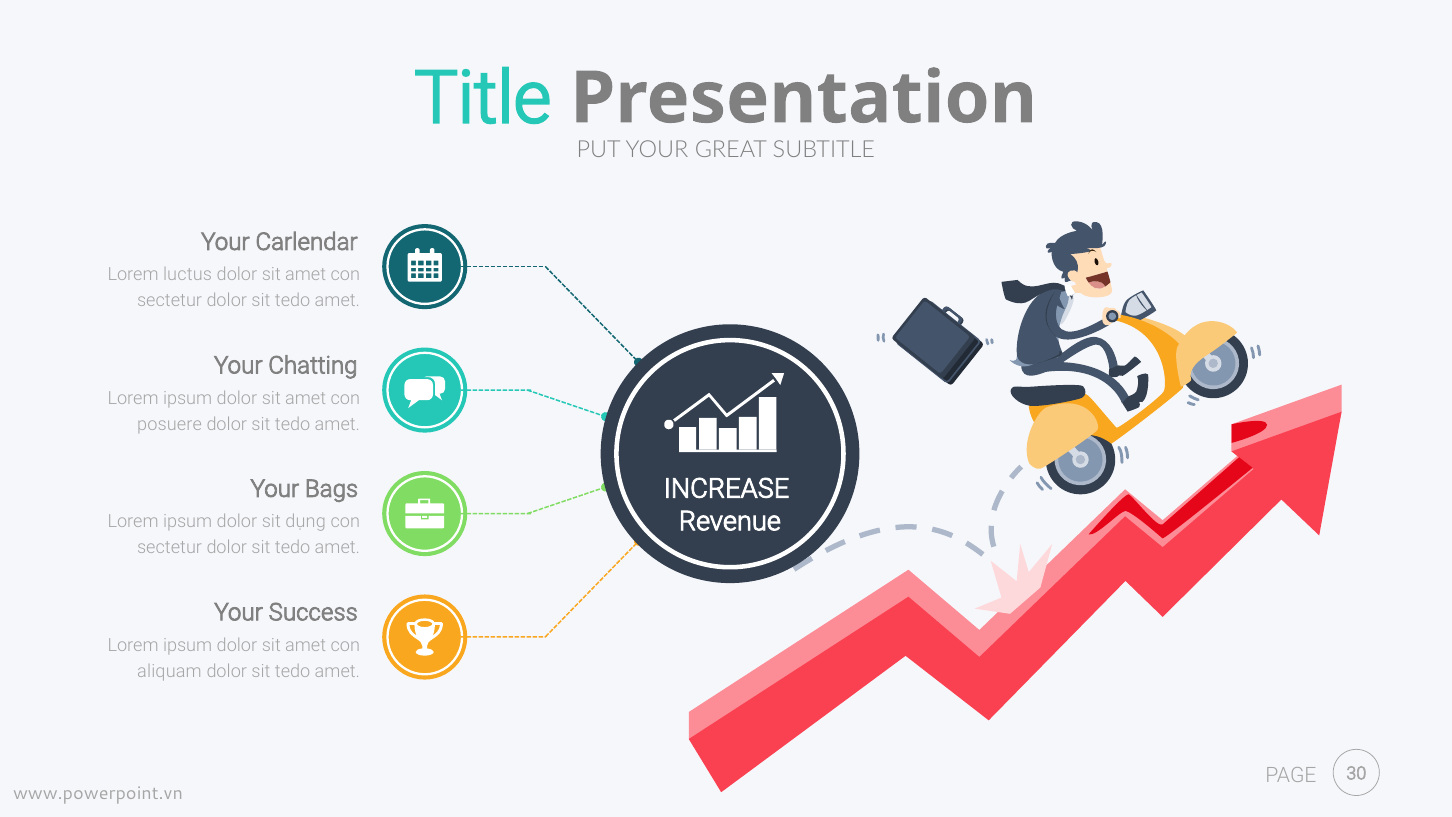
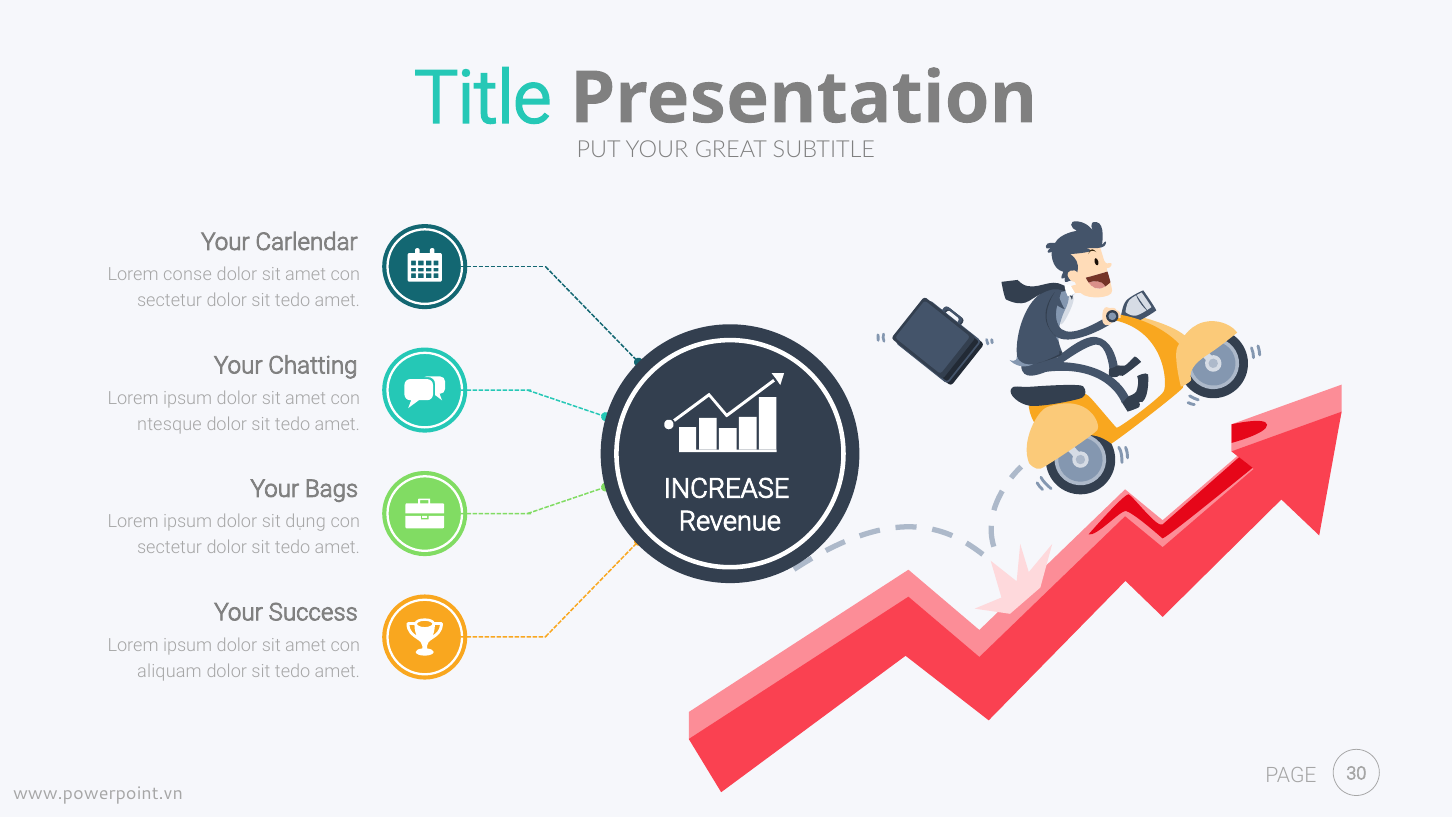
luctus: luctus -> conse (188, 275)
posuere: posuere -> ntesque (169, 424)
